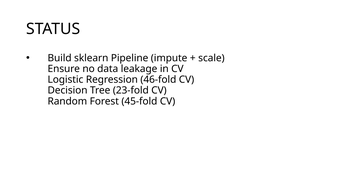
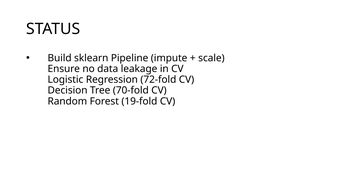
46-fold: 46-fold -> 72-fold (158, 80)
23-fold: 23-fold -> 70-fold (131, 90)
45-fold: 45-fold -> 19-fold (139, 101)
